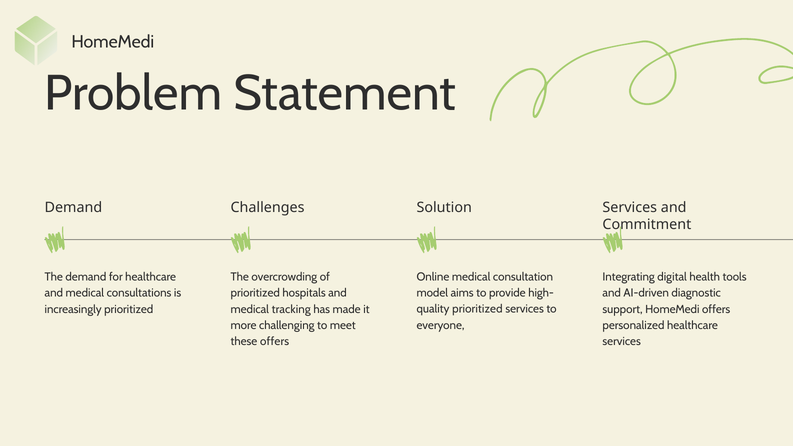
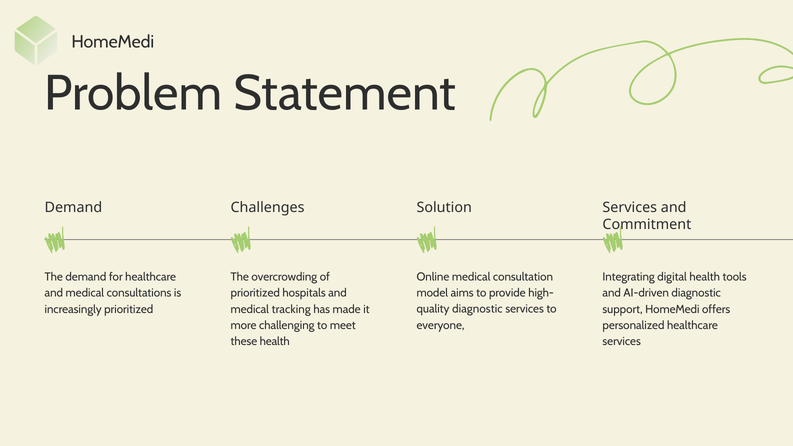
prioritized: prioritized -> diagnostic (477, 309)
these offers: offers -> health (275, 342)
